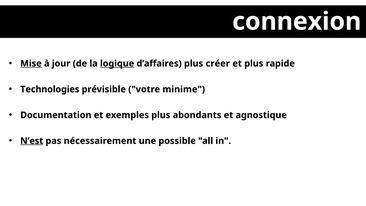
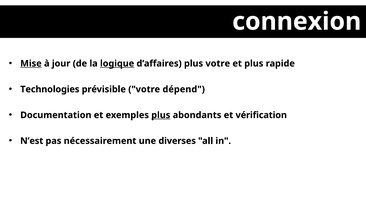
plus créer: créer -> votre (218, 63)
minime: minime -> dépend (184, 89)
plus underline: none -> present (161, 115)
agnostique: agnostique -> vérification (261, 115)
N’est underline: present -> none (32, 141)
possible: possible -> diverses (177, 141)
